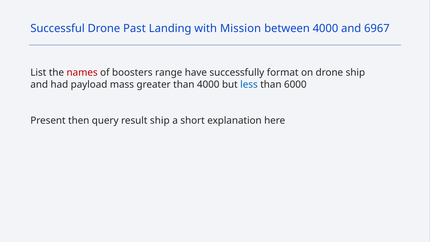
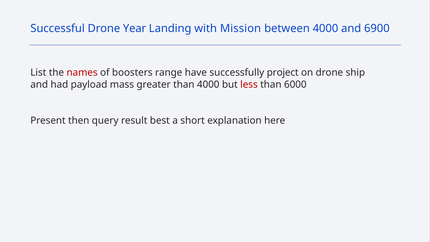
Past: Past -> Year (135, 29)
6967: 6967 -> 6900 (377, 29)
format: format -> project (283, 73)
less colour: blue -> red (249, 84)
result ship: ship -> best (160, 121)
